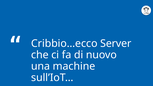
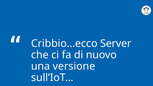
machine: machine -> versione (74, 66)
